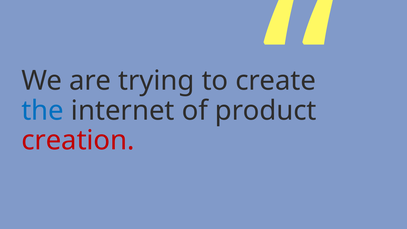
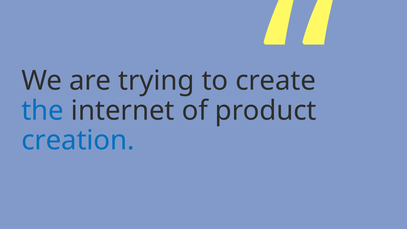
creation colour: red -> blue (78, 140)
